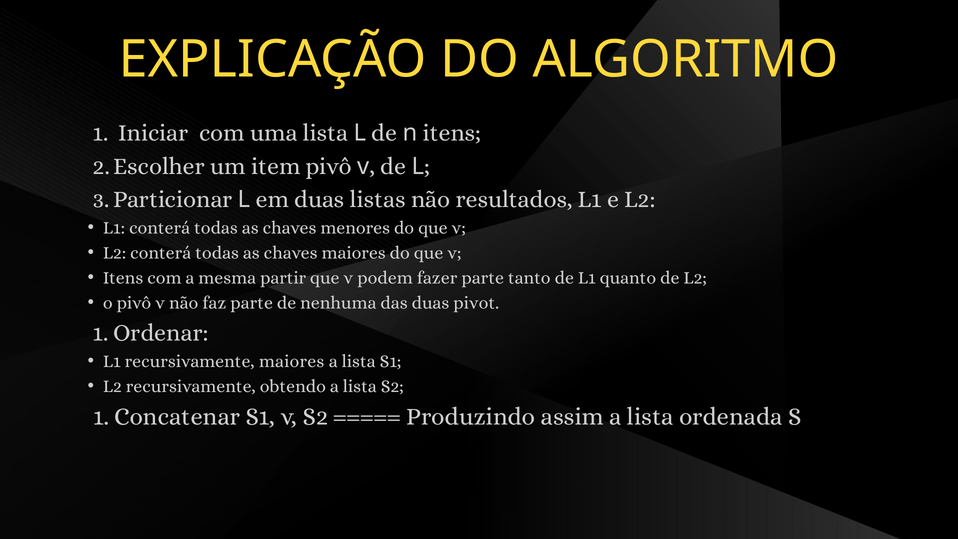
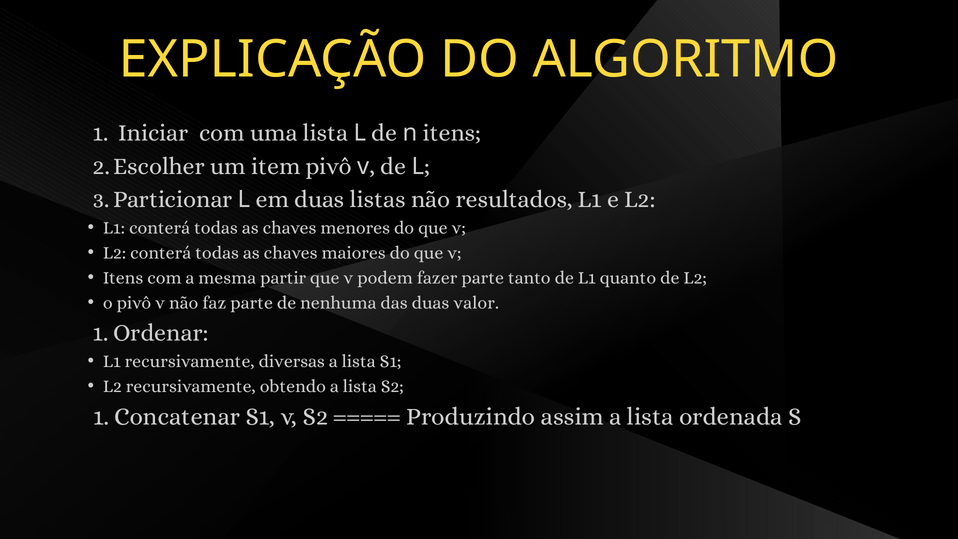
pivot: pivot -> valor (476, 303)
recursivamente maiores: maiores -> diversas (292, 361)
